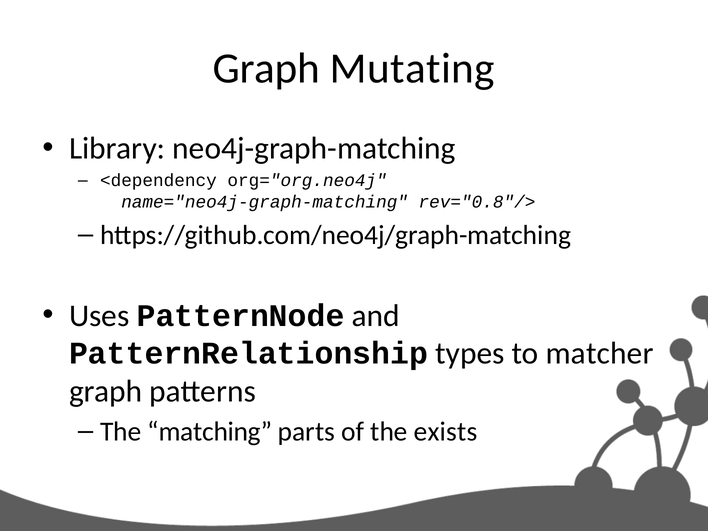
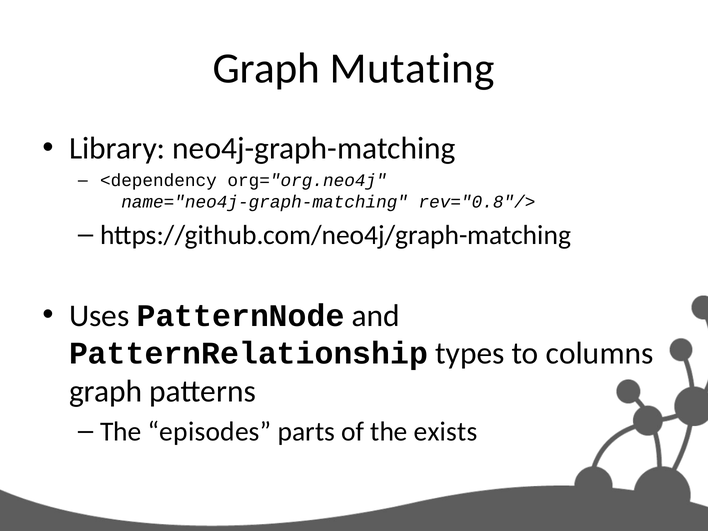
matcher: matcher -> columns (600, 353)
matching: matching -> episodes (210, 432)
